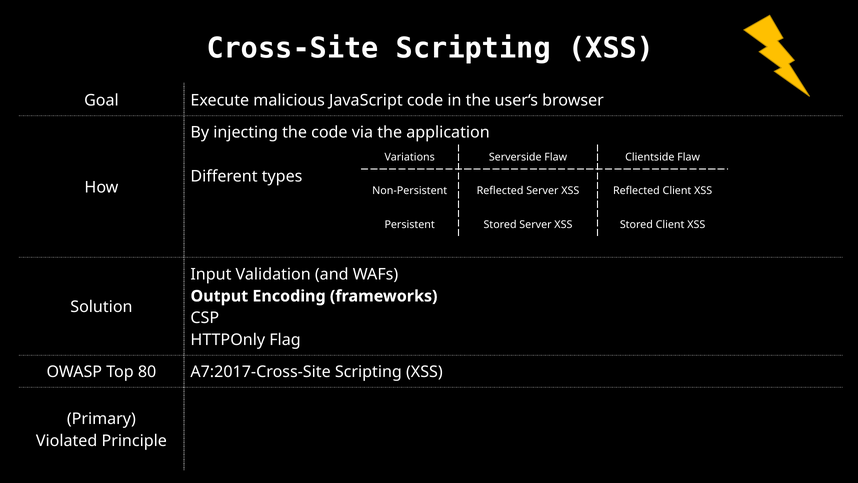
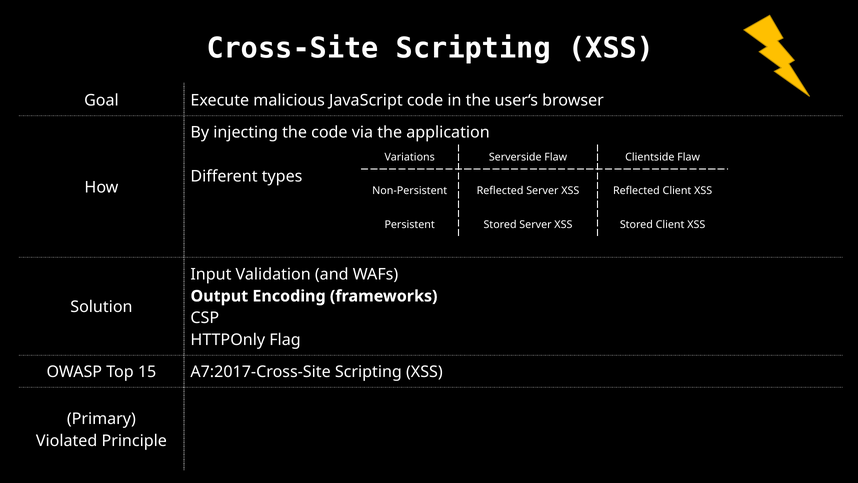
80: 80 -> 15 (147, 372)
